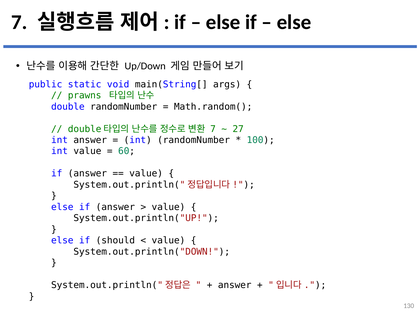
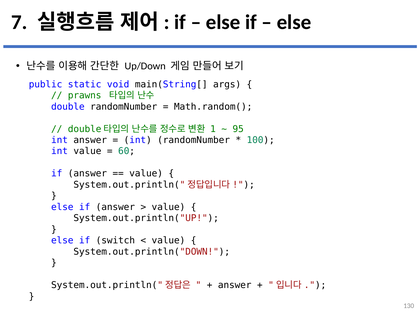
7: 7 -> 1 (213, 129)
27: 27 -> 95 (238, 129)
should: should -> switch (115, 241)
